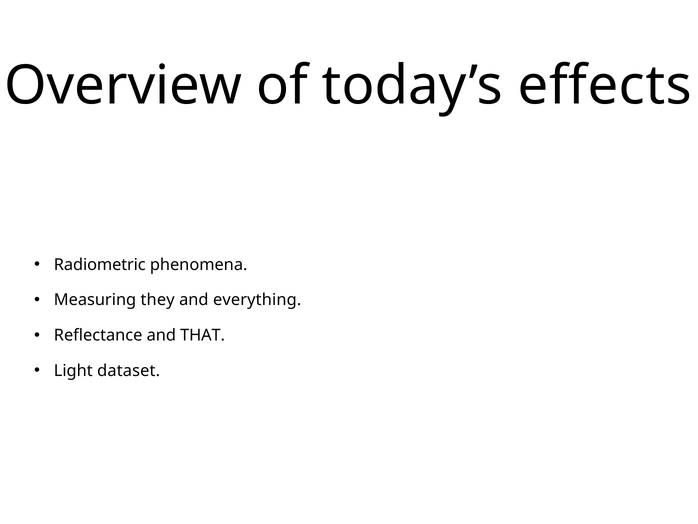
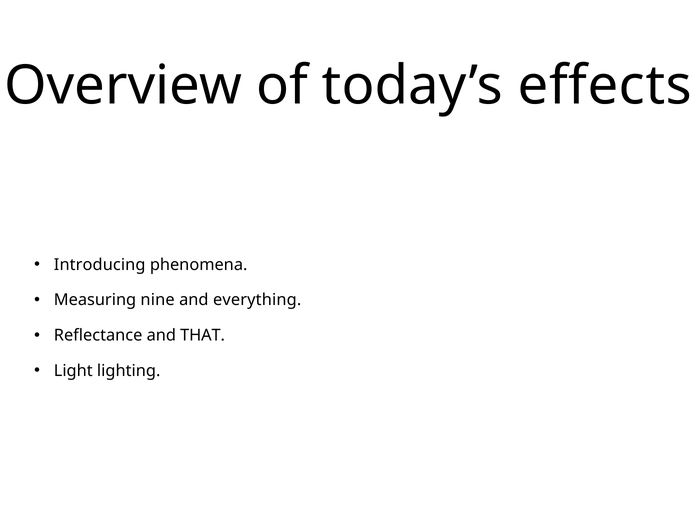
Radiometric: Radiometric -> Introducing (100, 264)
they: they -> nine (158, 300)
dataset: dataset -> lighting (129, 370)
